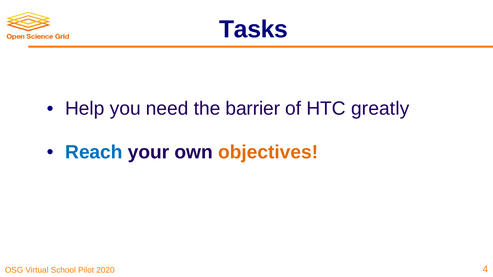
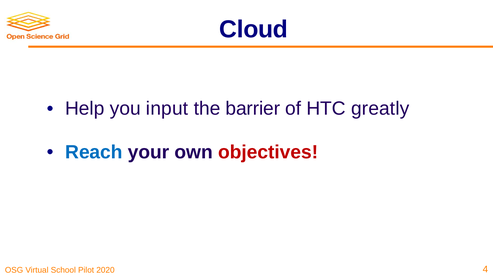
Tasks: Tasks -> Cloud (254, 29)
need: need -> input (167, 109)
objectives colour: orange -> red (268, 152)
